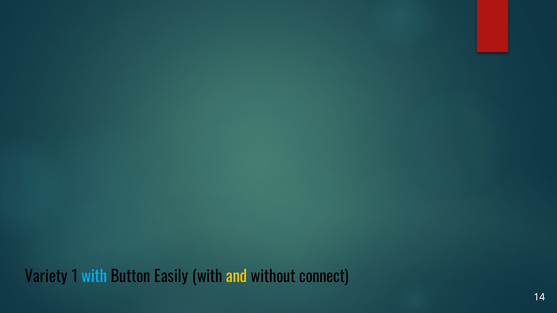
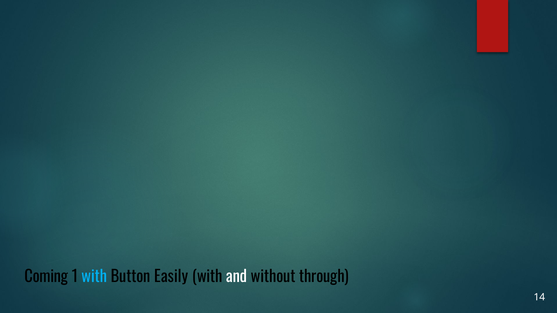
Variety: Variety -> Coming (46, 277)
and colour: yellow -> white (237, 277)
connect: connect -> through (324, 277)
